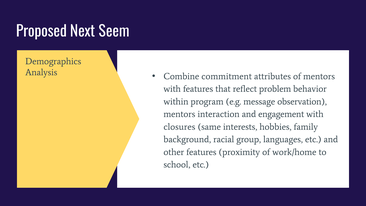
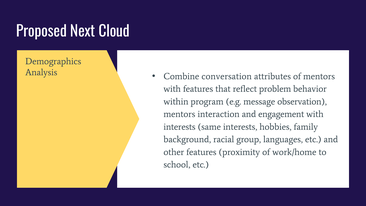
Seem: Seem -> Cloud (114, 32)
commitment: commitment -> conversation (227, 76)
closures: closures -> interests (180, 127)
